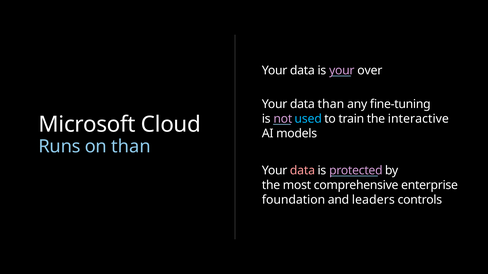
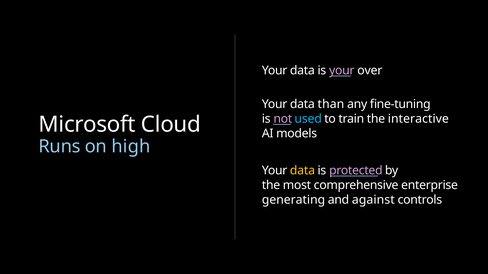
on than: than -> high (131, 147)
data colour: pink -> yellow (302, 171)
foundation: foundation -> generating (294, 200)
leaders: leaders -> against (373, 200)
